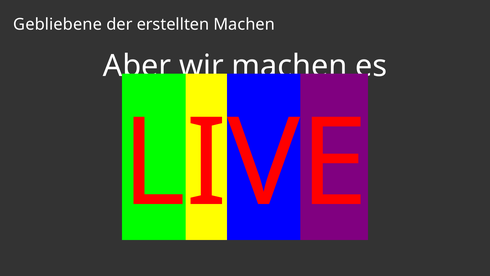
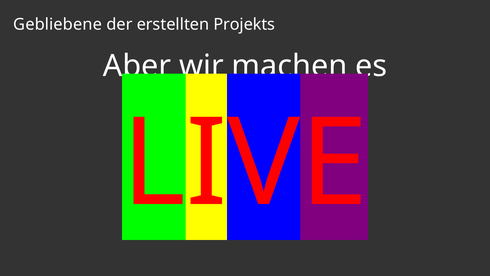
erstellten Machen: Machen -> Projekts (244, 24)
